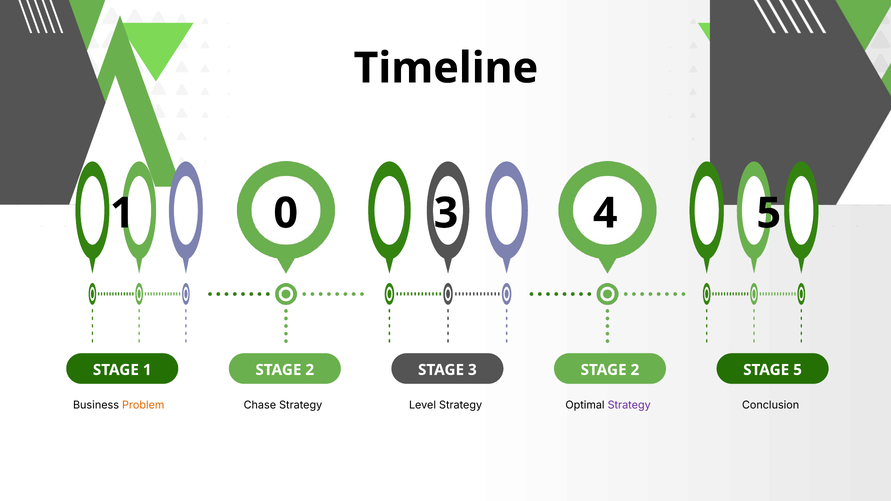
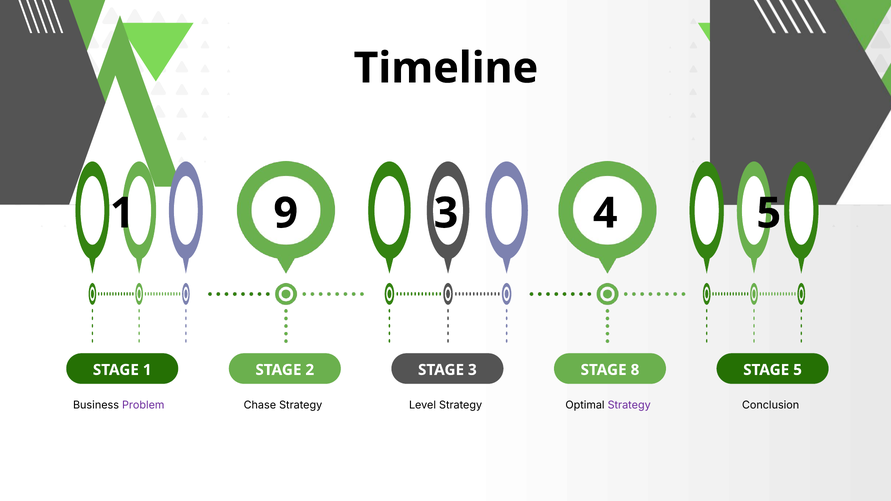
0: 0 -> 9 (286, 213)
2: 2 -> 8 (635, 370)
Problem colour: orange -> purple (143, 405)
